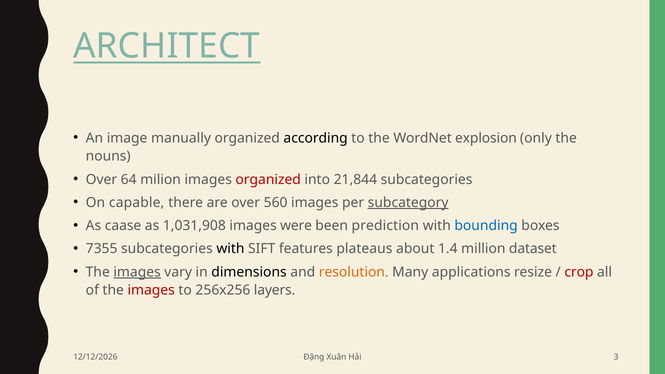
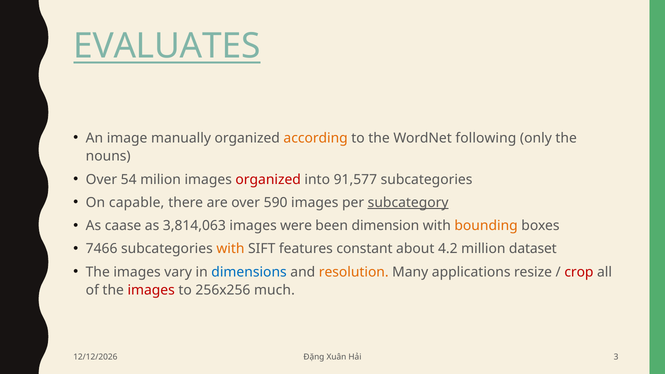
ARCHITECT: ARCHITECT -> EVALUATES (167, 46)
according colour: black -> orange (316, 138)
explosion: explosion -> following (486, 138)
64: 64 -> 54 (129, 180)
21,844: 21,844 -> 91,577 (355, 180)
560: 560 -> 590 (276, 203)
1,031,908: 1,031,908 -> 3,814,063 (194, 226)
prediction: prediction -> dimension (385, 226)
bounding colour: blue -> orange (486, 226)
7355: 7355 -> 7466 (102, 249)
with colour: black -> orange (230, 249)
plateaus: plateaus -> constant (364, 249)
1.4: 1.4 -> 4.2 (448, 249)
images underline: present -> none (137, 272)
dimensions colour: black -> blue (249, 272)
layers: layers -> much (274, 290)
